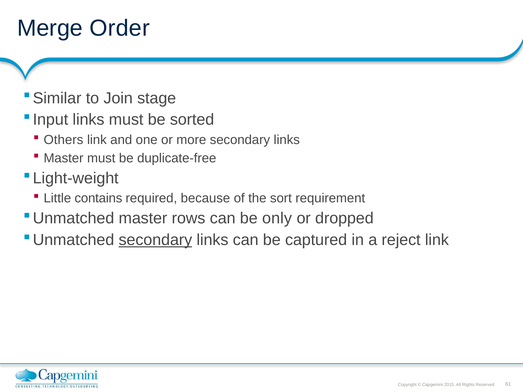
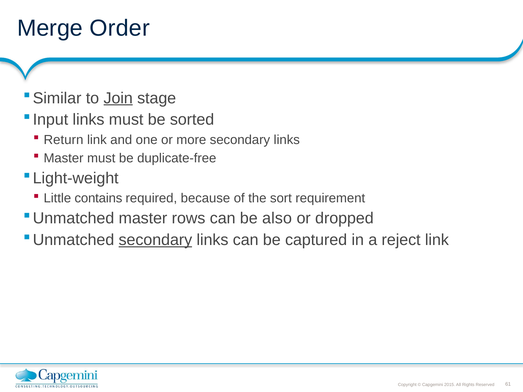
Join underline: none -> present (118, 98)
Others: Others -> Return (63, 140)
only: only -> also (277, 218)
